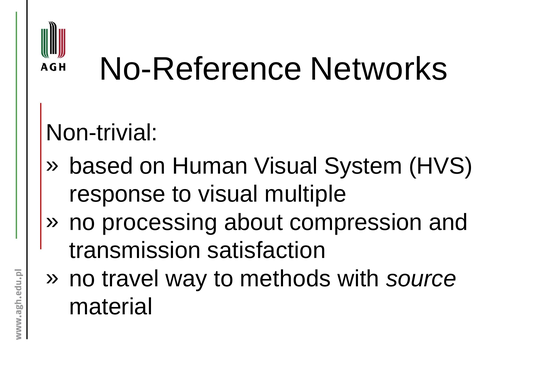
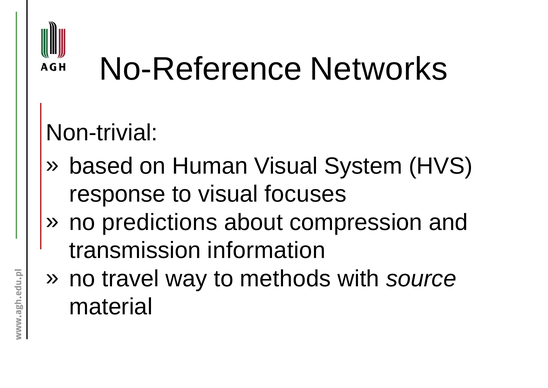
multiple: multiple -> focuses (306, 194)
processing: processing -> predictions (160, 222)
satisfaction: satisfaction -> information (266, 250)
